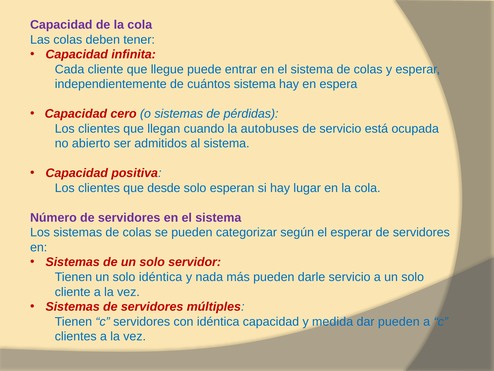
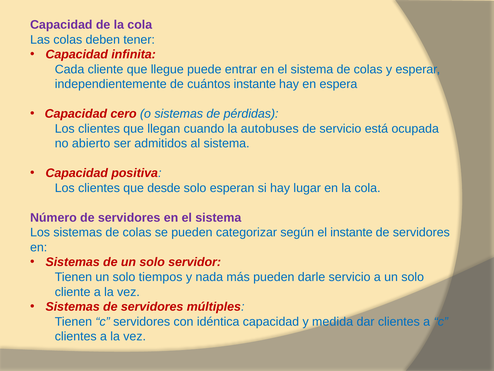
cuántos sistema: sistema -> instante (255, 84)
el esperar: esperar -> instante (351, 232)
solo idéntica: idéntica -> tiempos (161, 277)
dar pueden: pueden -> clientes (399, 321)
